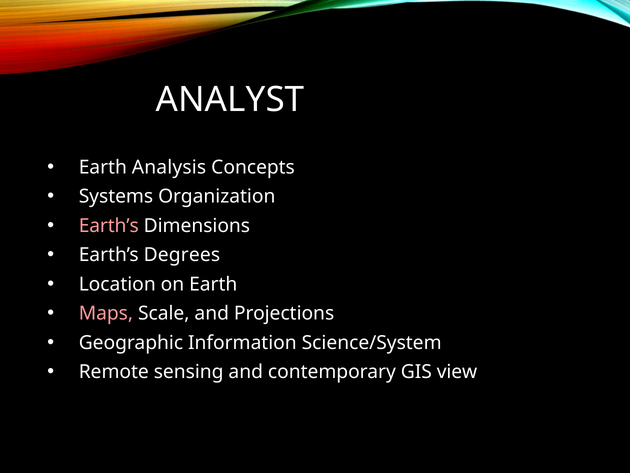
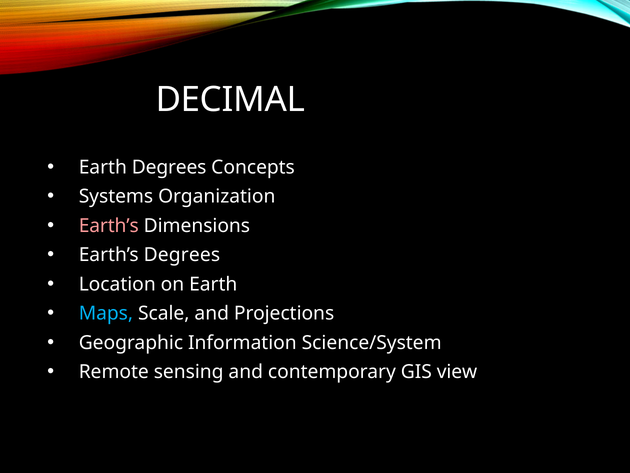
ANALYST: ANALYST -> DECIMAL (230, 100)
Earth Analysis: Analysis -> Degrees (169, 167)
Maps colour: pink -> light blue (106, 313)
